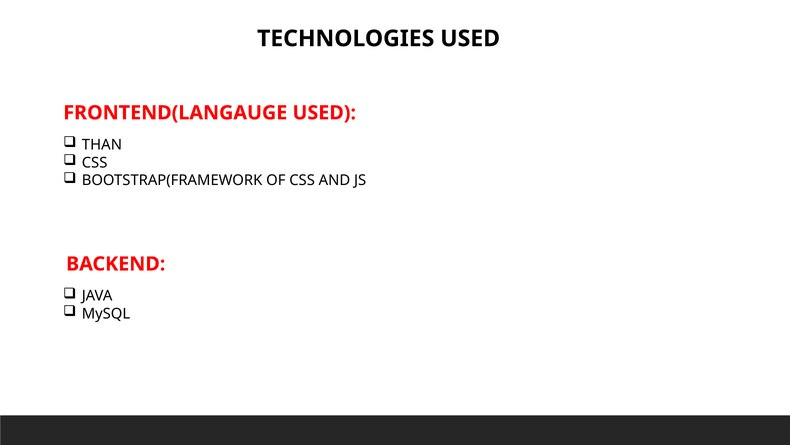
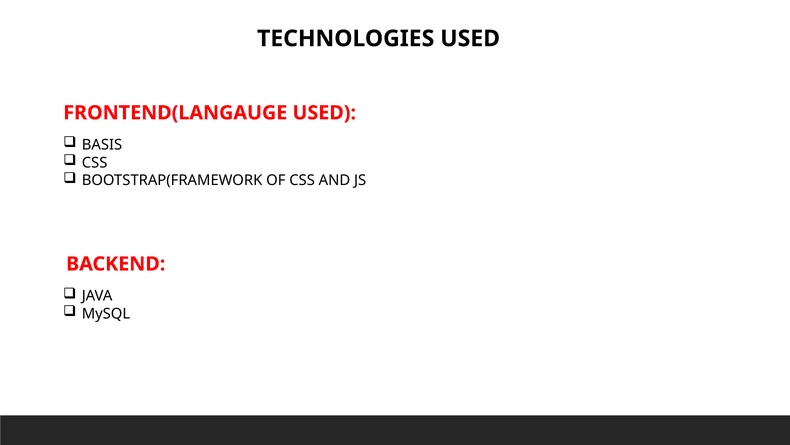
THAN: THAN -> BASIS (102, 145)
